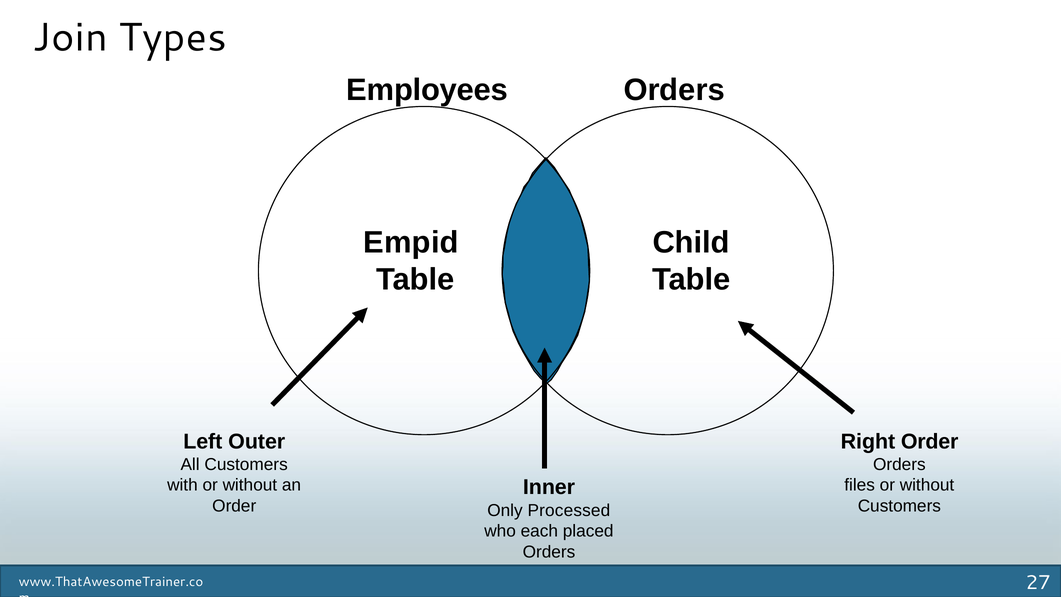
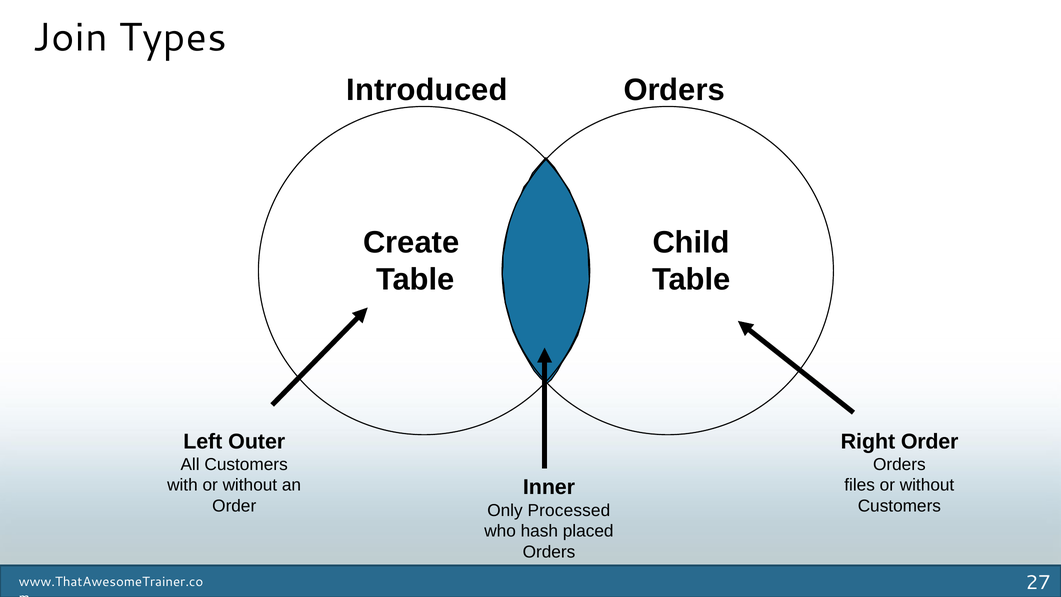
Employees: Employees -> Introduced (427, 90)
Empid: Empid -> Create (411, 242)
each: each -> hash (539, 531)
